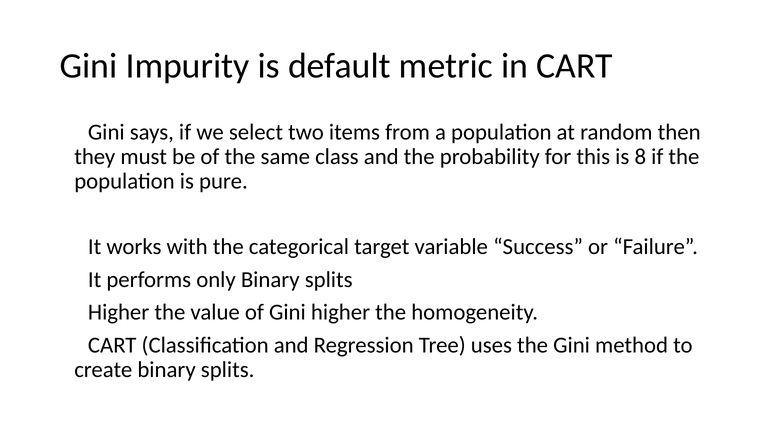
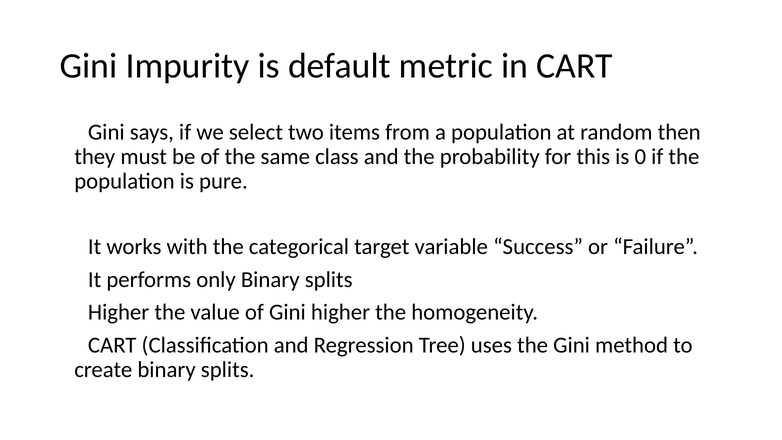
8: 8 -> 0 (640, 157)
